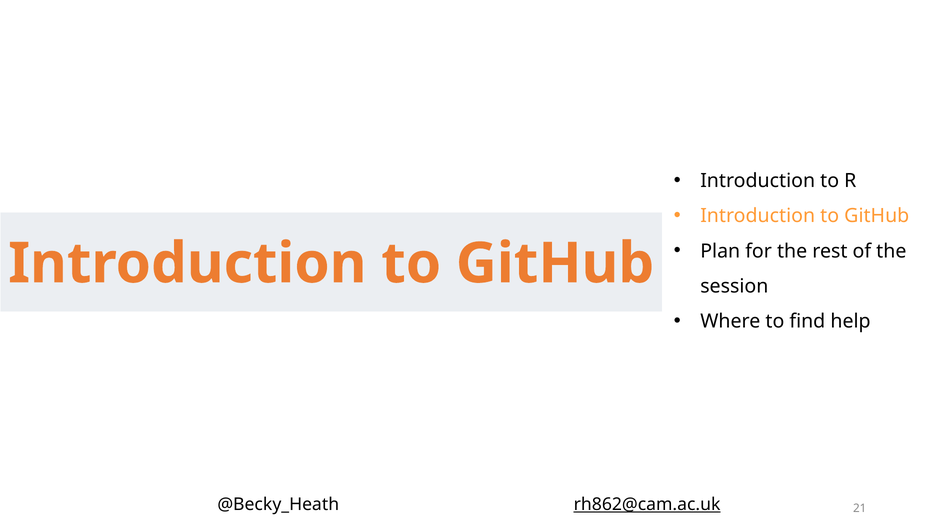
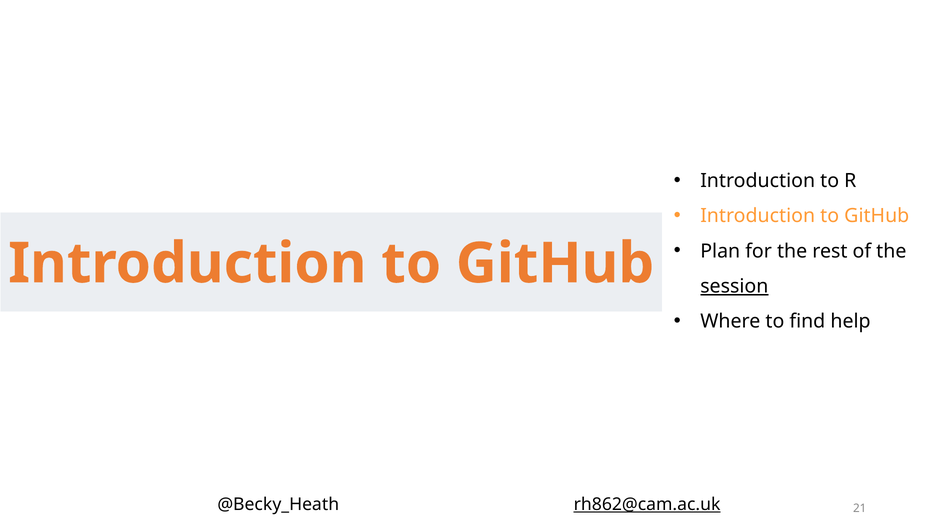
session underline: none -> present (734, 286)
